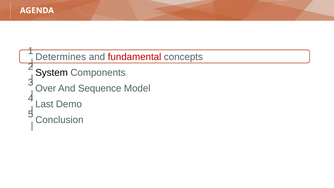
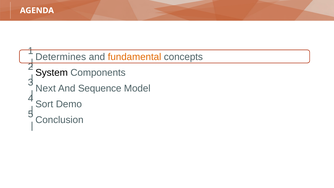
fundamental colour: red -> orange (135, 57)
Over: Over -> Next (46, 88)
Last: Last -> Sort (44, 104)
